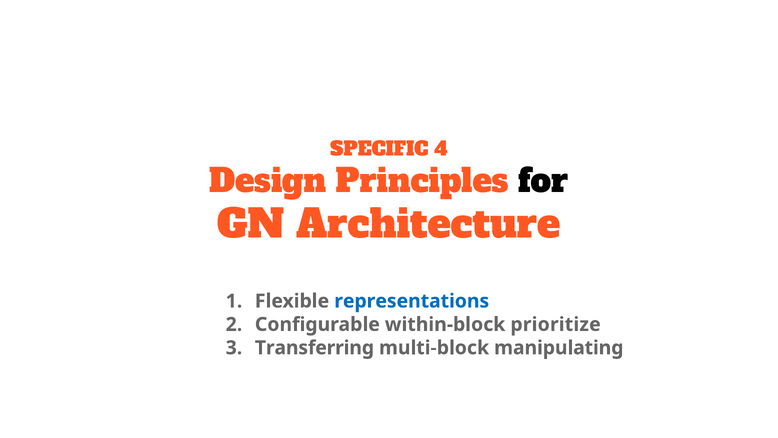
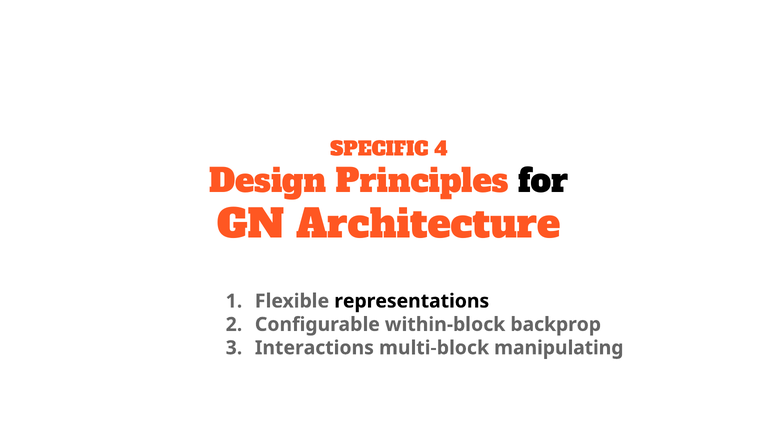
representations colour: blue -> black (412, 301)
prioritize: prioritize -> backprop (556, 324)
Transferring: Transferring -> Interactions (314, 348)
